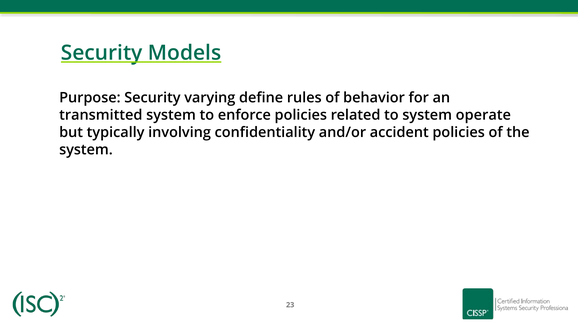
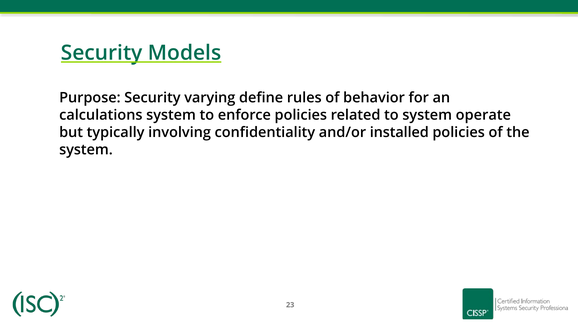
transmitted: transmitted -> calculations (101, 115)
accident: accident -> installed (399, 132)
